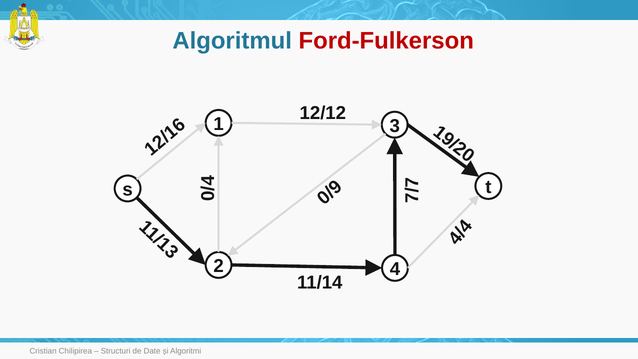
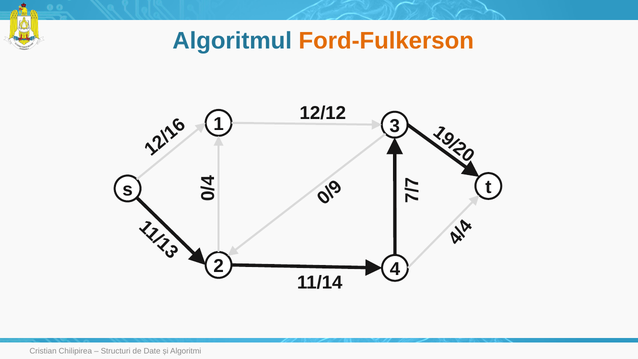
Ford-Fulkerson colour: red -> orange (386, 41)
